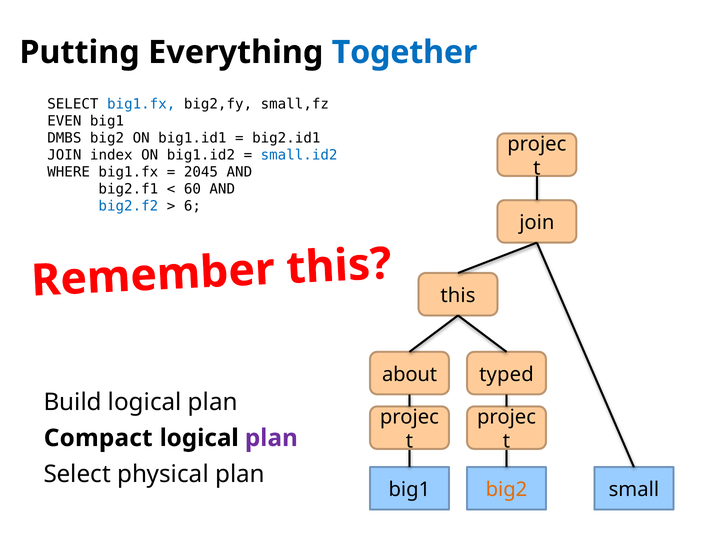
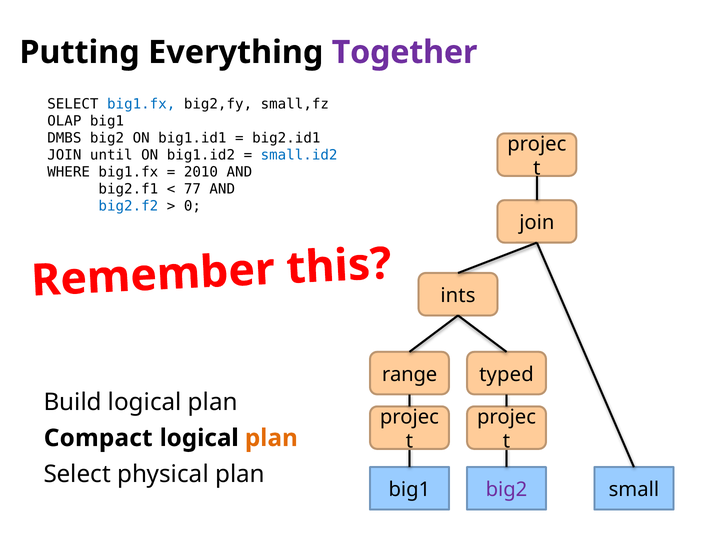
Together colour: blue -> purple (405, 52)
EVEN: EVEN -> OLAP (64, 121)
index: index -> until (111, 155)
2045: 2045 -> 2010 (201, 172)
60: 60 -> 77 (192, 189)
6: 6 -> 0 (192, 206)
this: this -> ints (458, 296)
about: about -> range (410, 374)
plan colour: purple -> orange (271, 438)
big2 colour: orange -> purple (506, 490)
